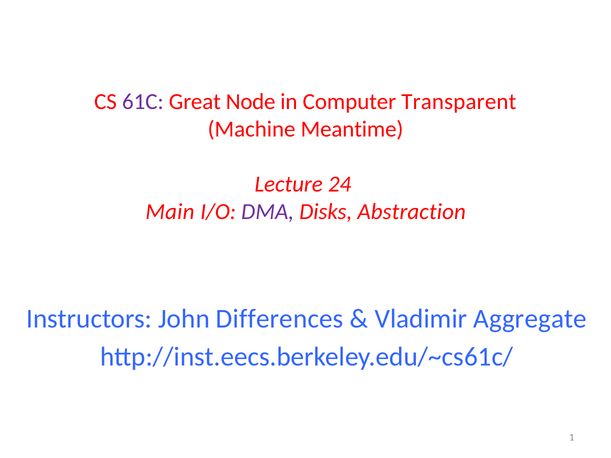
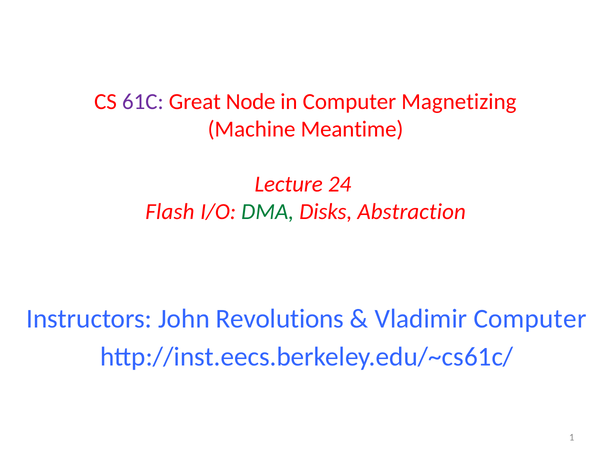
Transparent: Transparent -> Magnetizing (459, 102)
Main: Main -> Flash (170, 212)
DMA colour: purple -> green (268, 212)
Differences: Differences -> Revolutions (280, 319)
Vladimir Aggregate: Aggregate -> Computer (530, 319)
